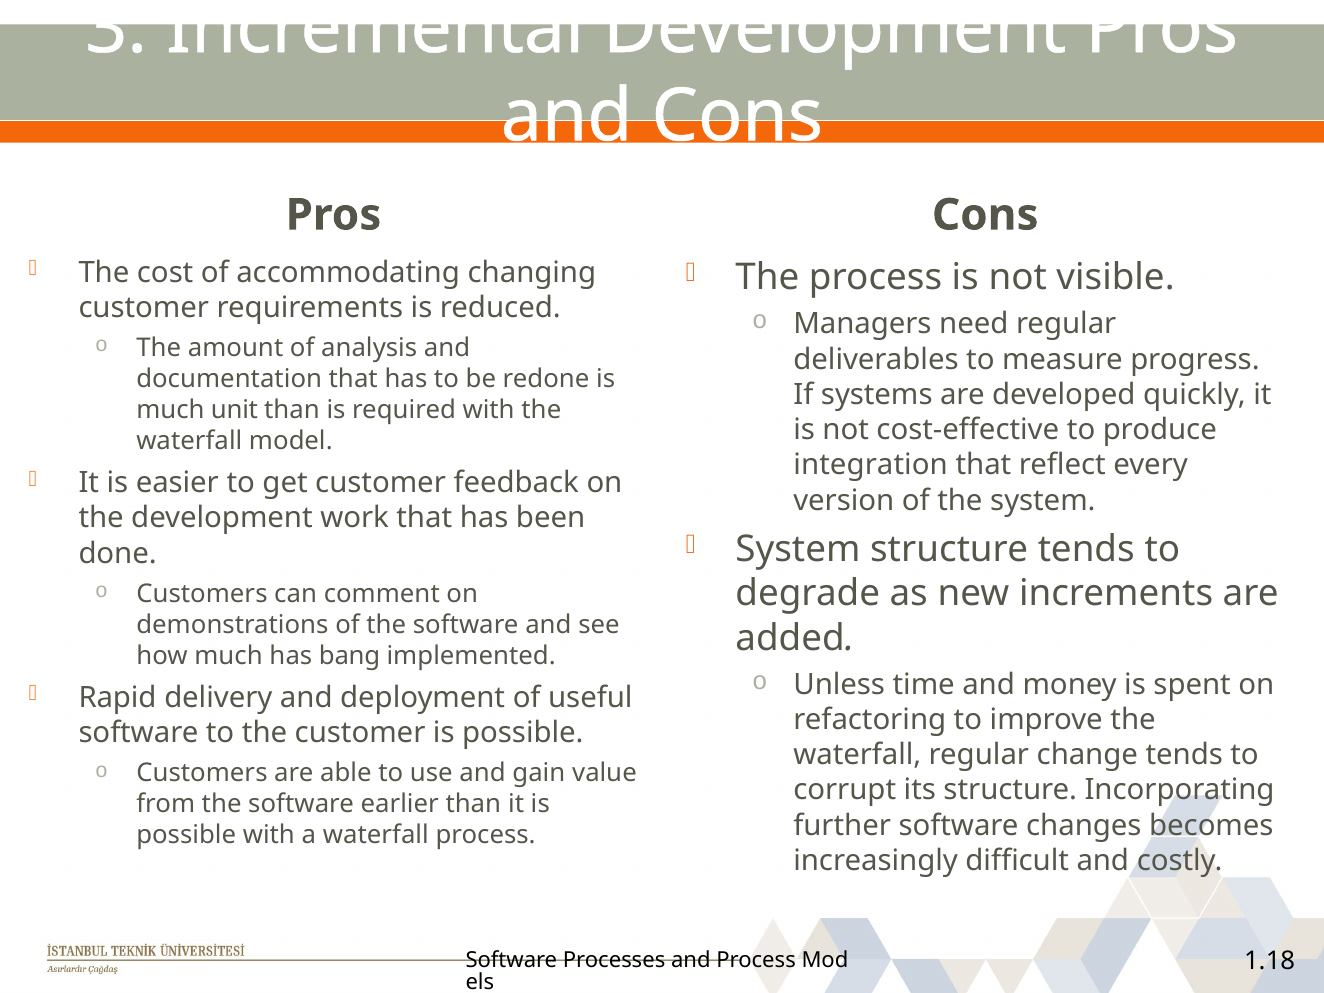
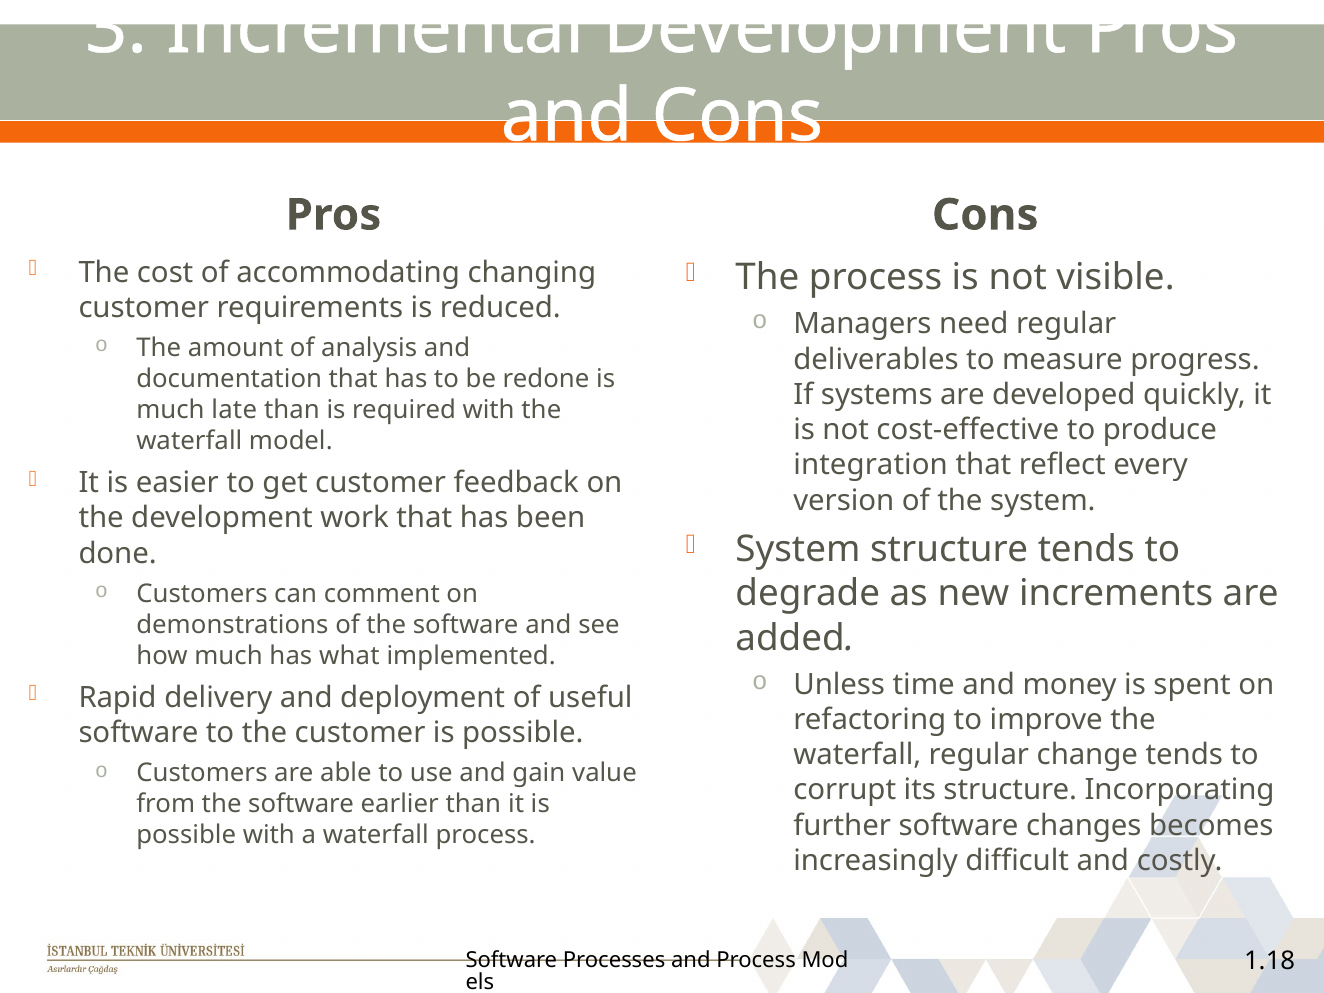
unit: unit -> late (234, 410)
bang: bang -> what (349, 656)
